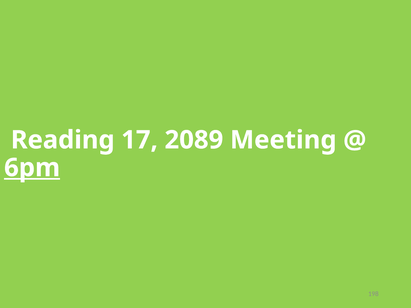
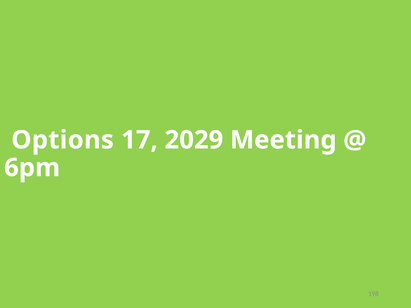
Reading: Reading -> Options (63, 140)
2089: 2089 -> 2029 (194, 140)
6pm underline: present -> none (32, 168)
